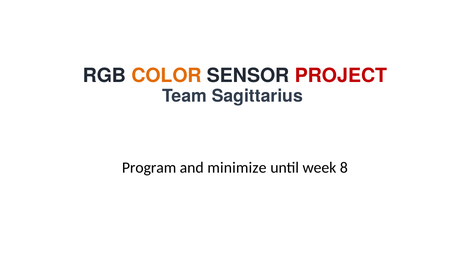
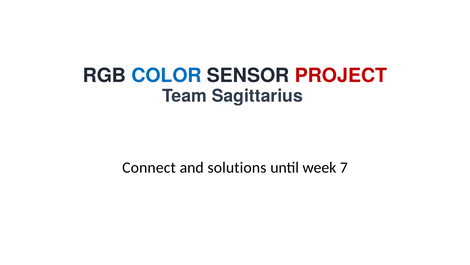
COLOR colour: orange -> blue (167, 76)
Program: Program -> Connect (149, 167)
minimize: minimize -> solutions (237, 167)
8: 8 -> 7 (344, 167)
